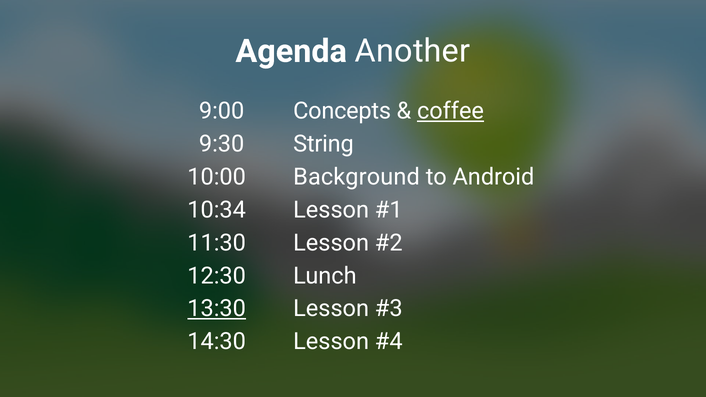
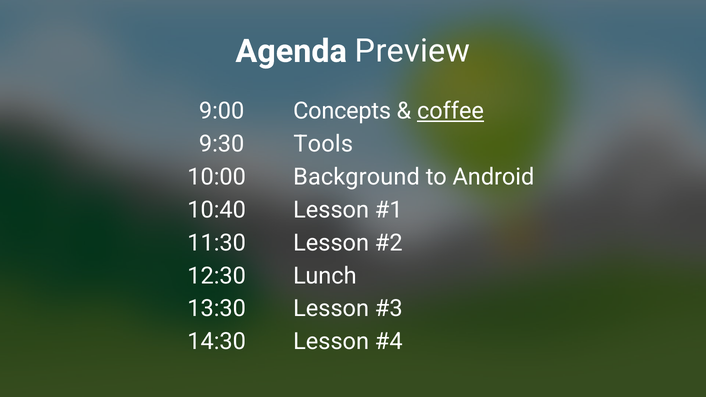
Another: Another -> Preview (413, 51)
String: String -> Tools (323, 144)
10:34: 10:34 -> 10:40 (217, 210)
13:30 underline: present -> none (217, 309)
